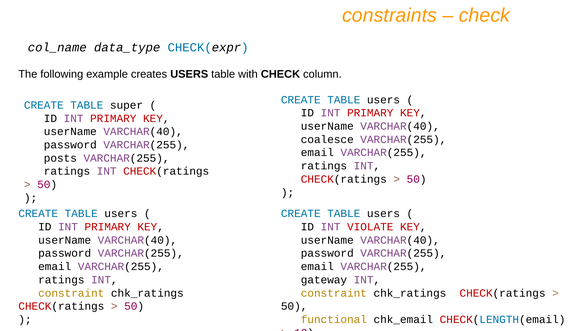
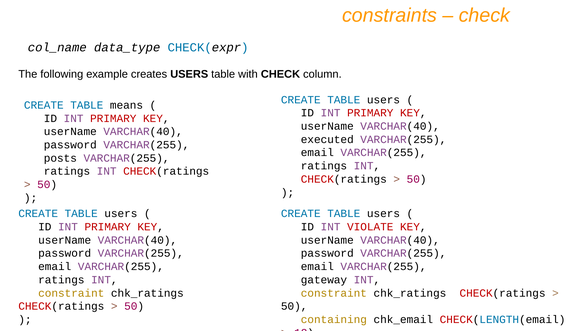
super: super -> means (127, 105)
coalesce: coalesce -> executed (327, 139)
functional: functional -> containing (334, 319)
